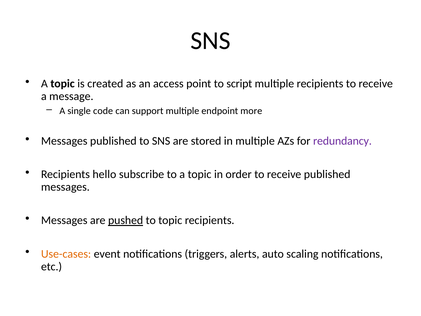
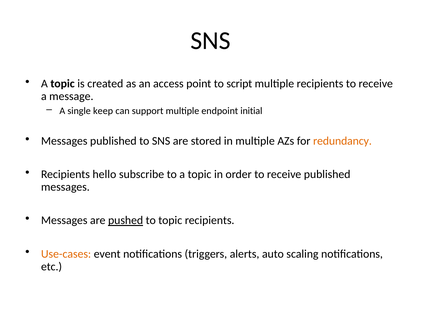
code: code -> keep (103, 111)
more: more -> initial (251, 111)
redundancy colour: purple -> orange (342, 141)
